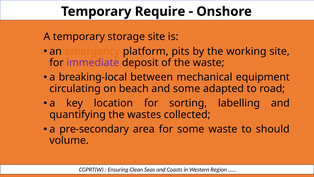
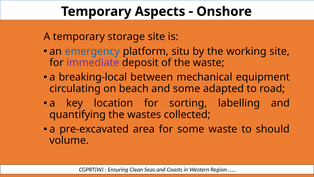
Require: Require -> Aspects (160, 12)
emergency colour: orange -> blue (92, 51)
pits: pits -> situ (181, 51)
pre-secondary: pre-secondary -> pre-excavated (94, 129)
